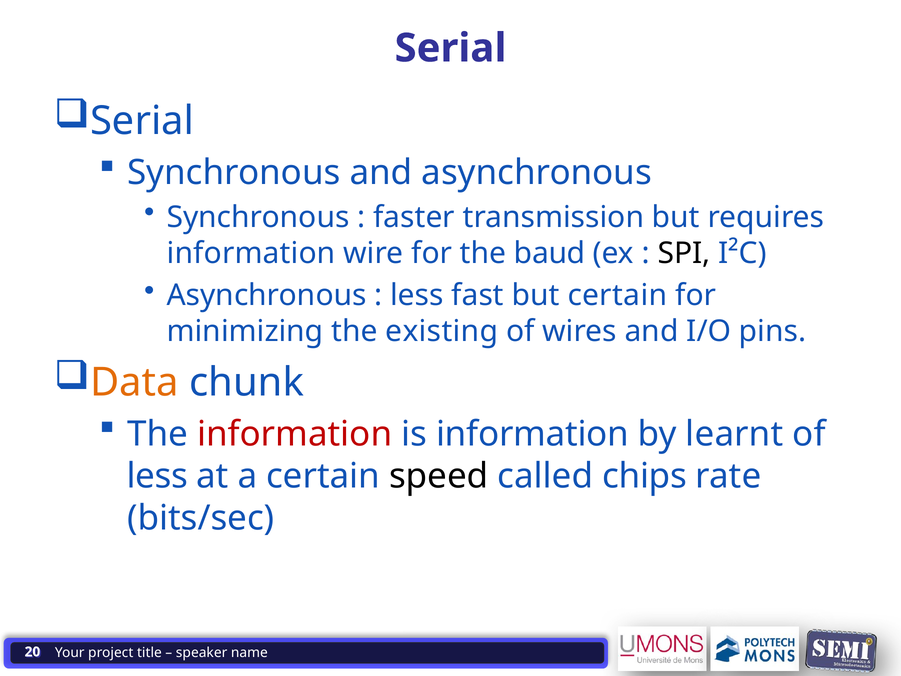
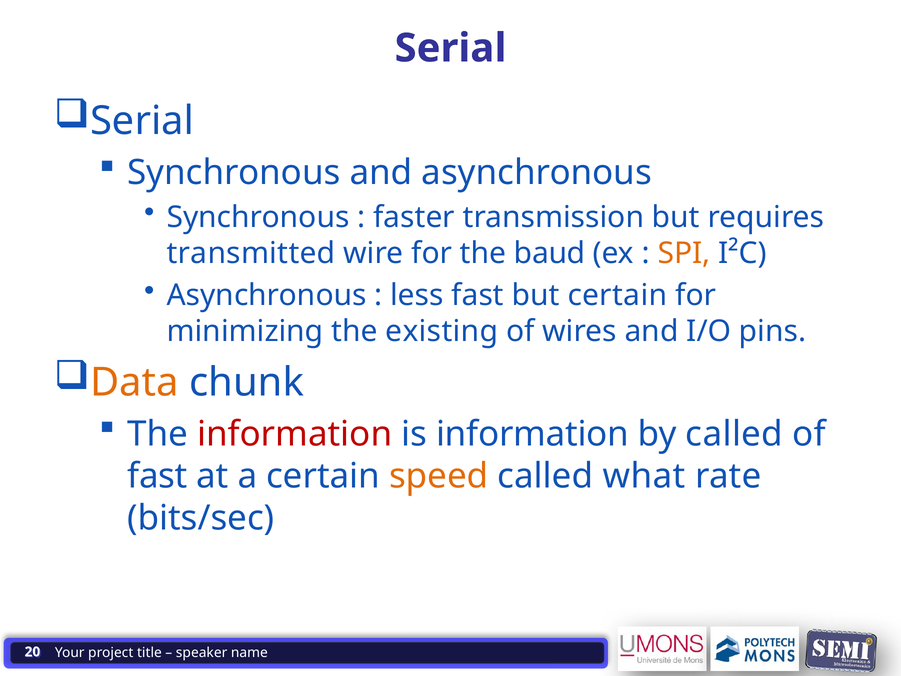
information: information -> transmitted (251, 253)
SPI colour: black -> orange (684, 253)
by learnt: learnt -> called (734, 434)
less: less -> fast (157, 476)
speed colour: black -> orange (439, 476)
chips: chips -> what (644, 476)
